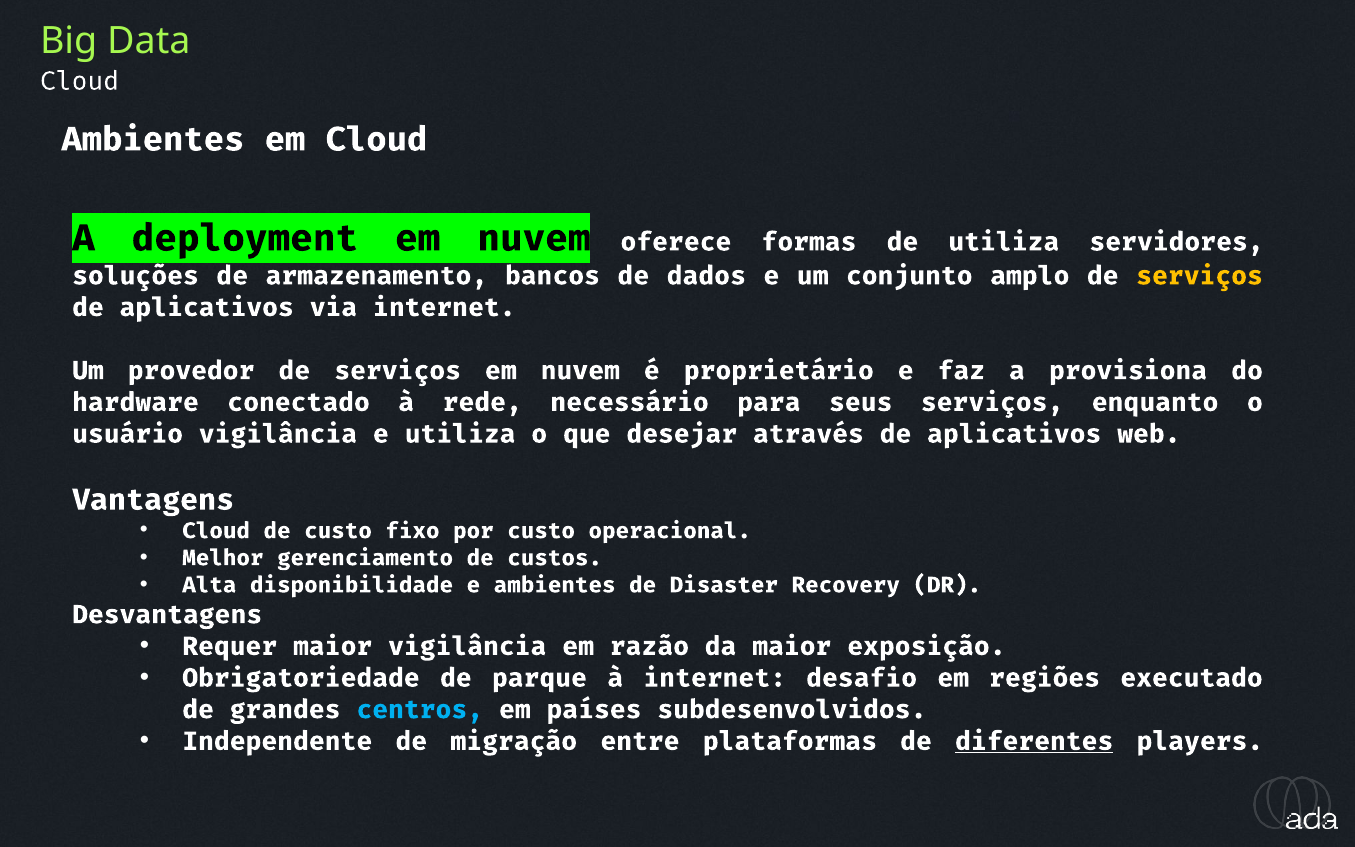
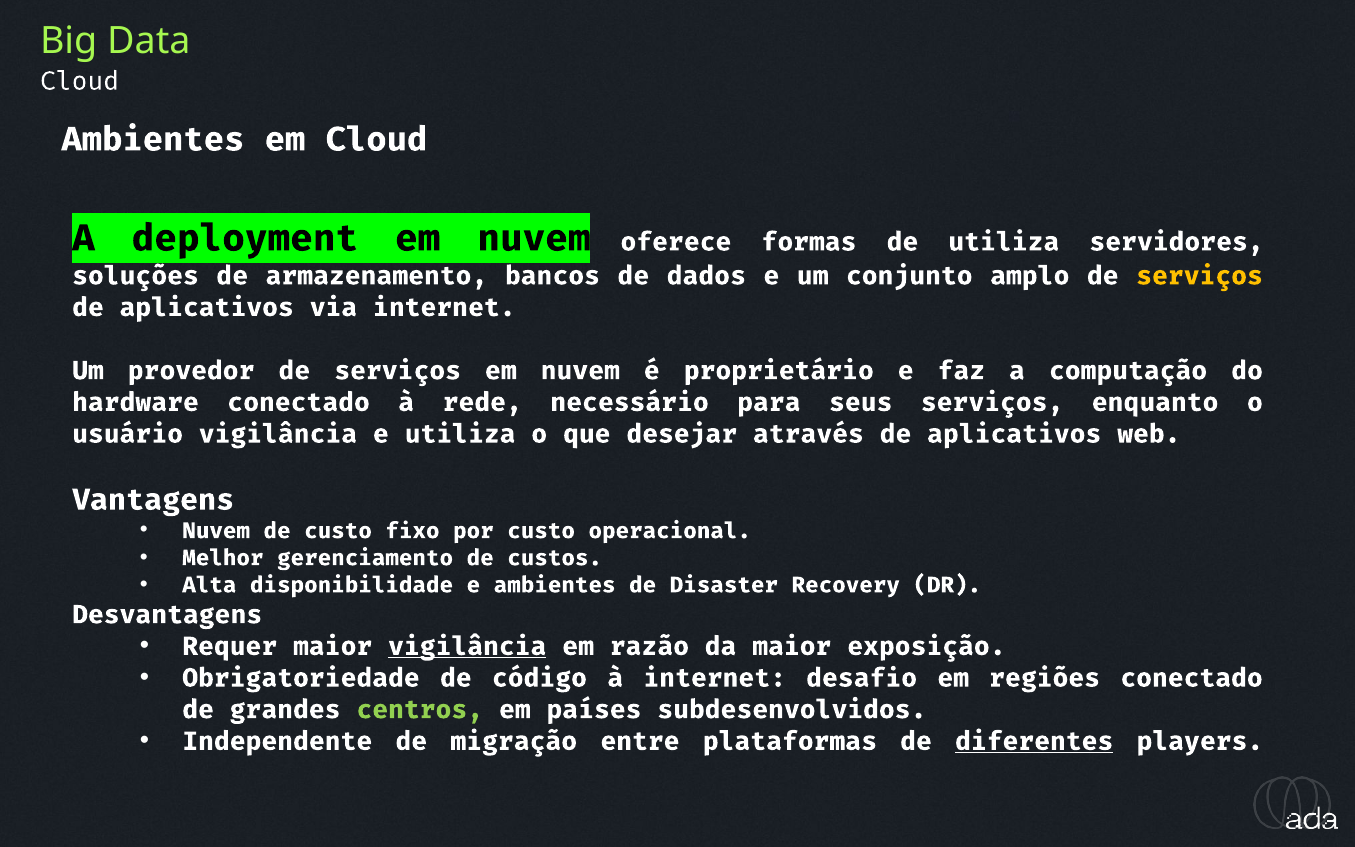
provisiona: provisiona -> computação (1128, 370)
Cloud: Cloud -> Nuvem (216, 531)
vigilância underline: none -> present (467, 646)
parque: parque -> código (539, 678)
regiões executado: executado -> conectado (1192, 678)
centros colour: light blue -> light green (420, 709)
